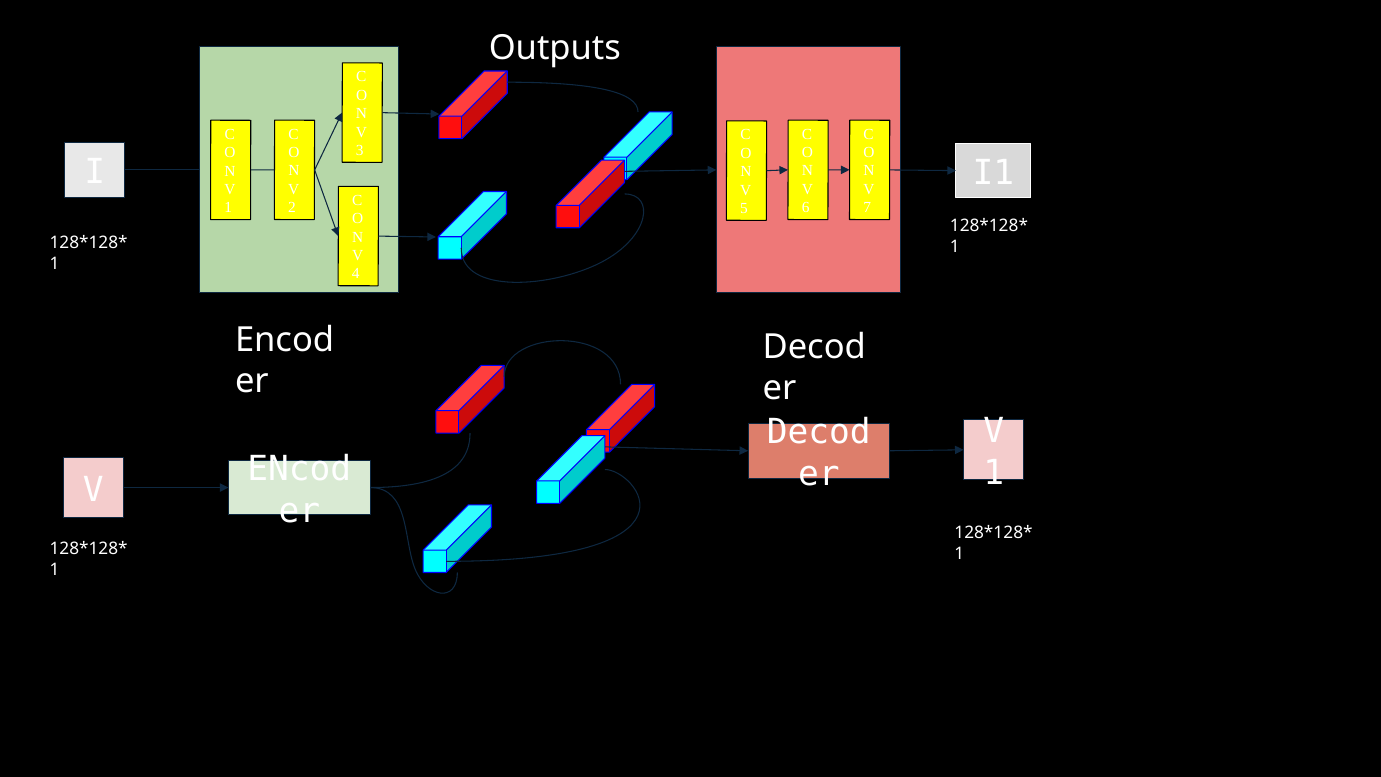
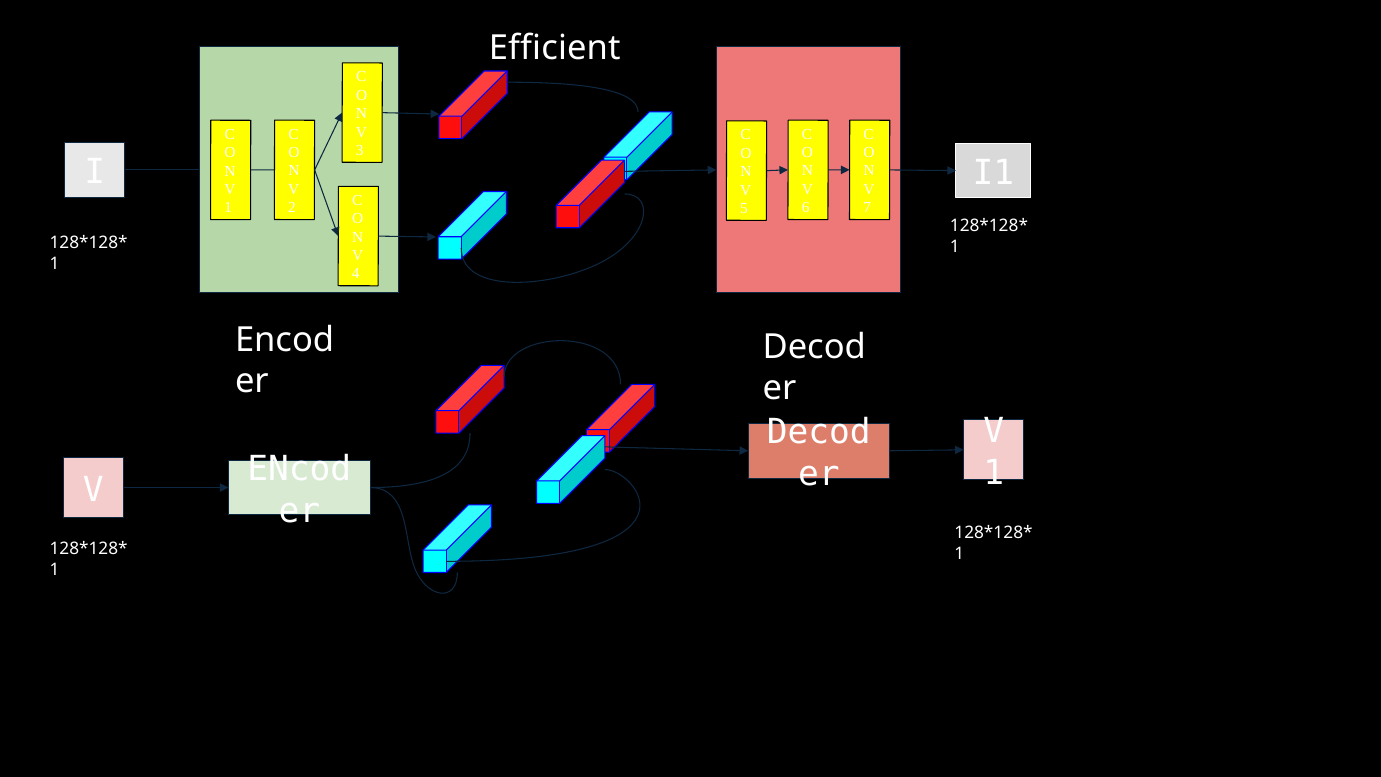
Outputs: Outputs -> Efficient (555, 48)
